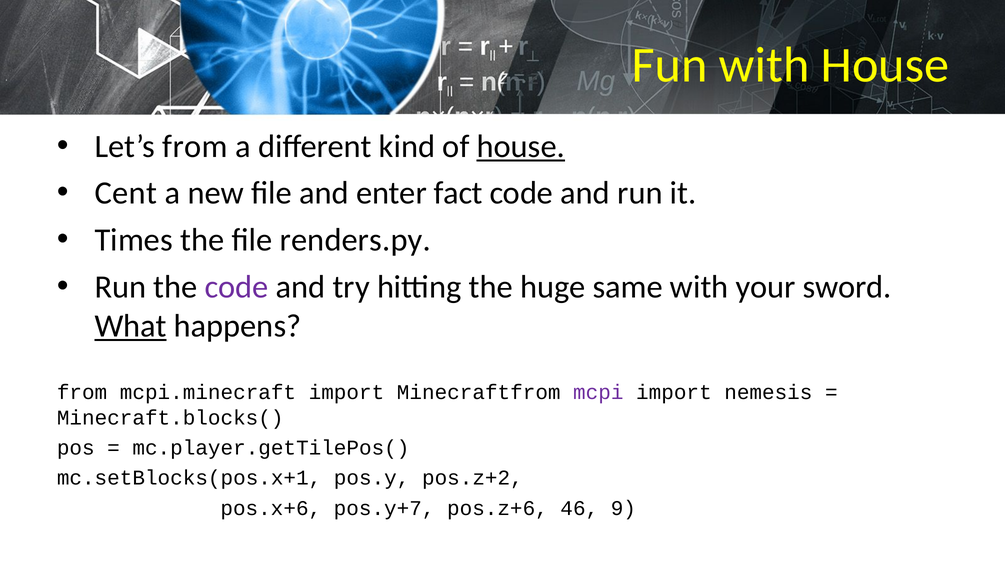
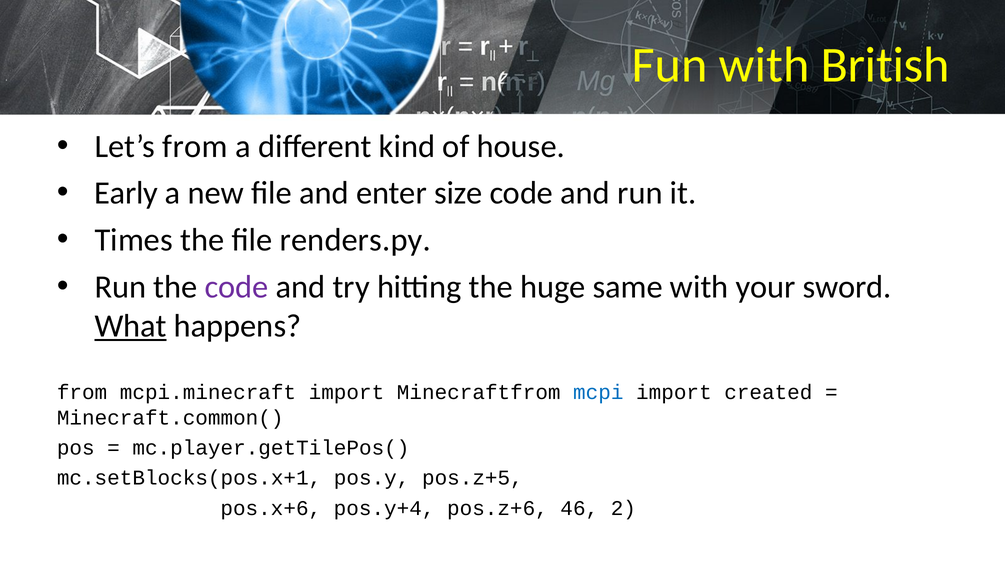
with House: House -> British (885, 65)
house underline: present -> none (521, 146)
Cent: Cent -> Early (126, 193)
fact: fact -> size (458, 193)
mcpi colour: purple -> blue (598, 392)
nemesis: nemesis -> created (768, 392)
Minecraft.blocks(: Minecraft.blocks( -> Minecraft.common( (170, 417)
pos.z+2: pos.z+2 -> pos.z+5 (472, 477)
pos.y+7: pos.y+7 -> pos.y+4 (384, 508)
9: 9 -> 2 (623, 508)
